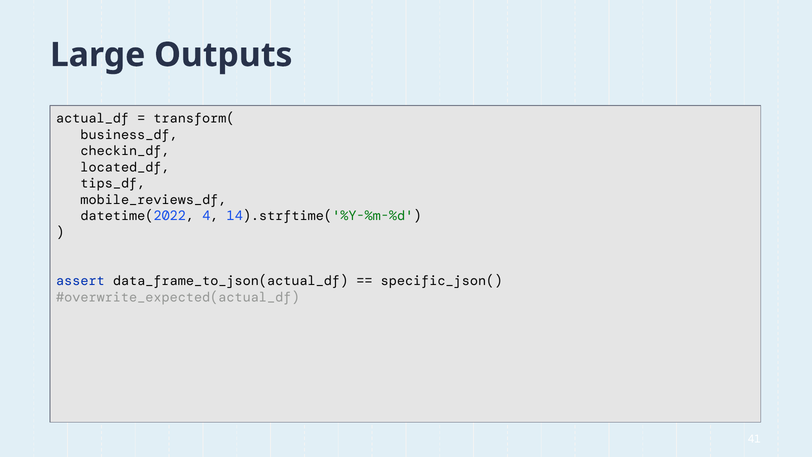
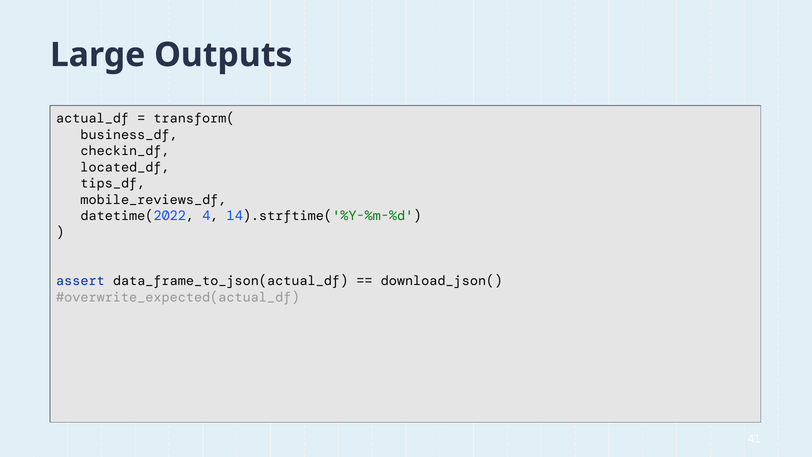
specific_json(: specific_json( -> download_json( (442, 281)
